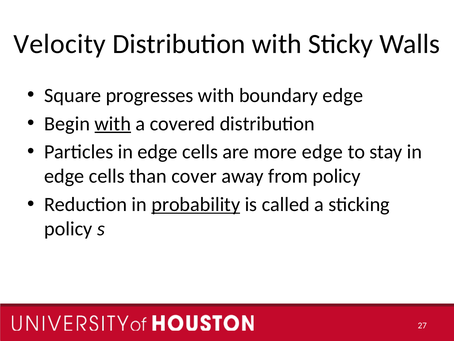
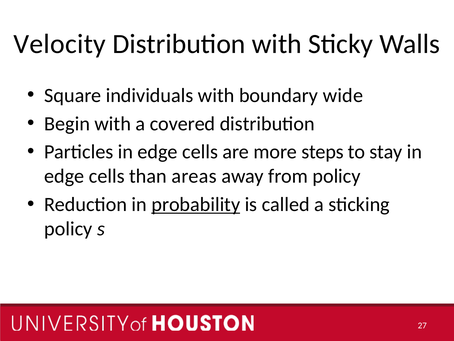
progresses: progresses -> individuals (150, 95)
boundary edge: edge -> wide (343, 95)
with underline: present -> none (113, 123)
more edge: edge -> steps (323, 152)
cover: cover -> areas (194, 176)
